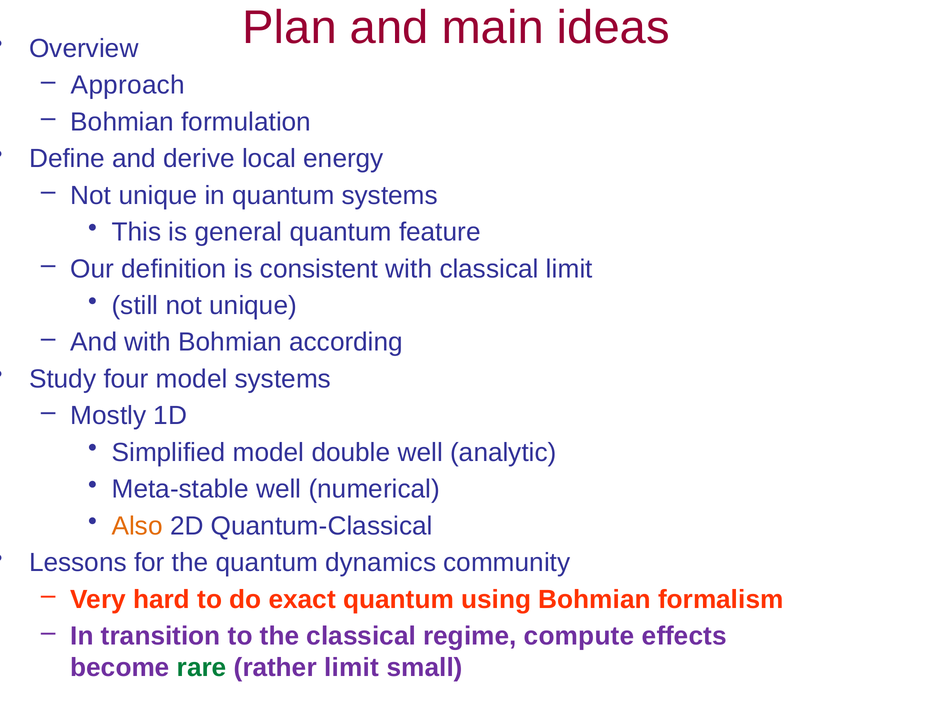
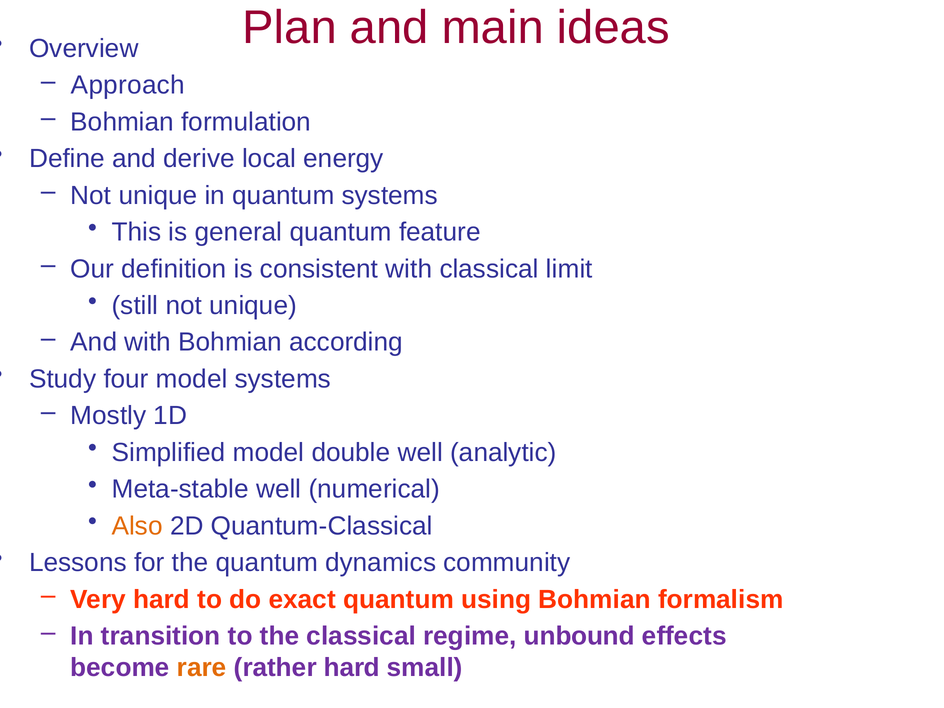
compute: compute -> unbound (579, 636)
rare colour: green -> orange (202, 668)
rather limit: limit -> hard (352, 668)
